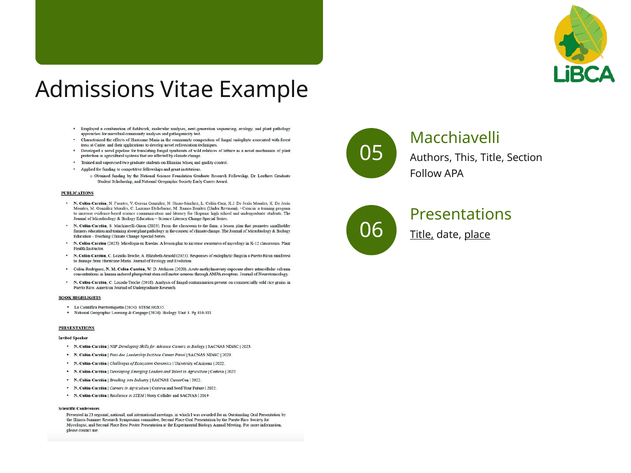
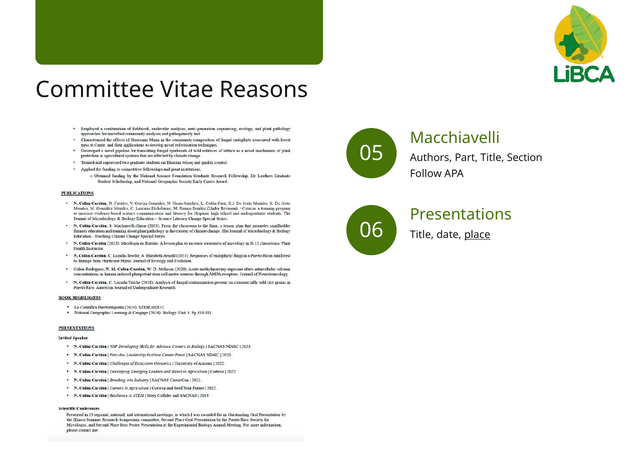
Admissions: Admissions -> Committee (95, 90)
Example: Example -> Reasons (264, 90)
This: This -> Part (466, 158)
Title underline: present -> none (422, 235)
